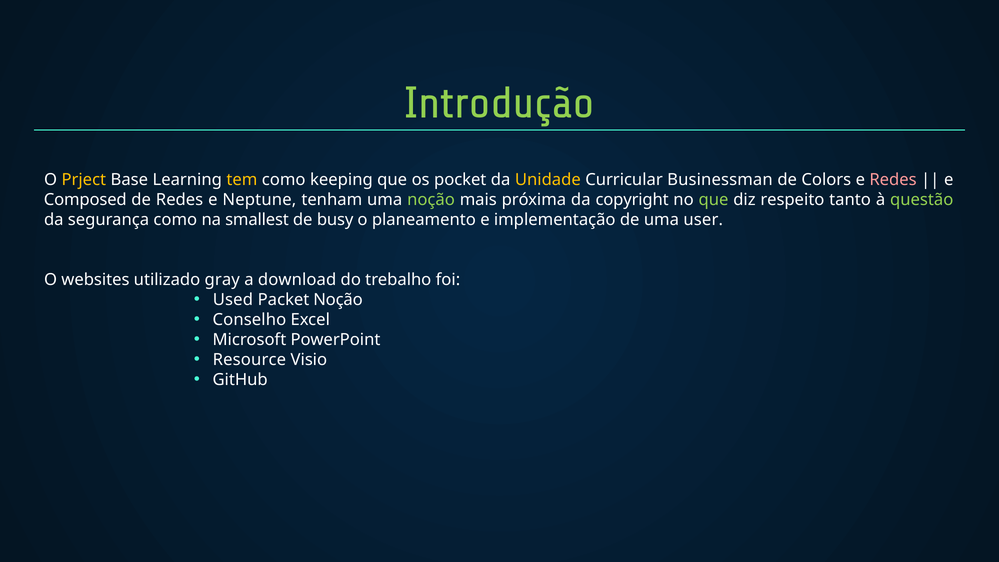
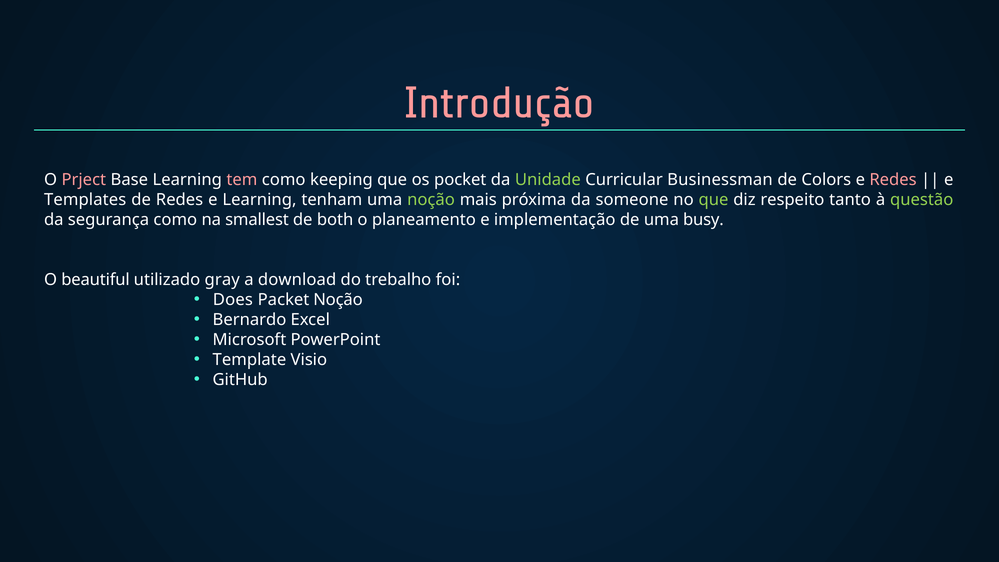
Introdução colour: light green -> pink (499, 103)
Prject colour: yellow -> pink (84, 180)
tem colour: yellow -> pink (242, 180)
Unidade colour: yellow -> light green (548, 180)
Composed: Composed -> Templates (85, 200)
e Neptune: Neptune -> Learning (259, 200)
copyright: copyright -> someone (632, 200)
busy: busy -> both (335, 220)
user: user -> busy (703, 220)
websites: websites -> beautiful (96, 280)
Used: Used -> Does (233, 300)
Conselho: Conselho -> Bernardo (249, 320)
Resource: Resource -> Template (249, 360)
